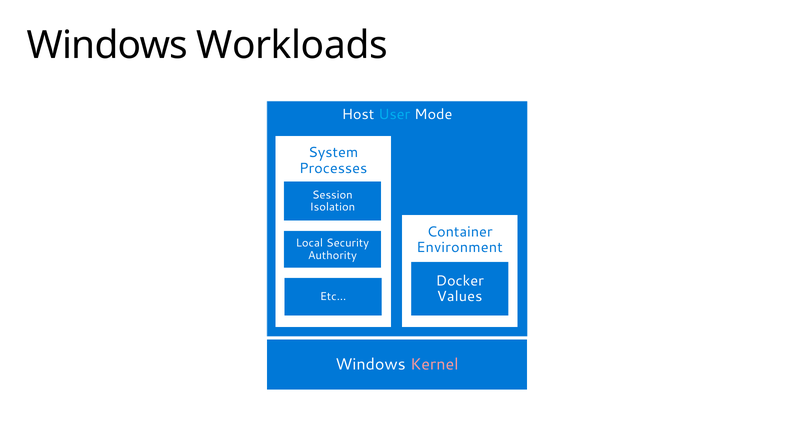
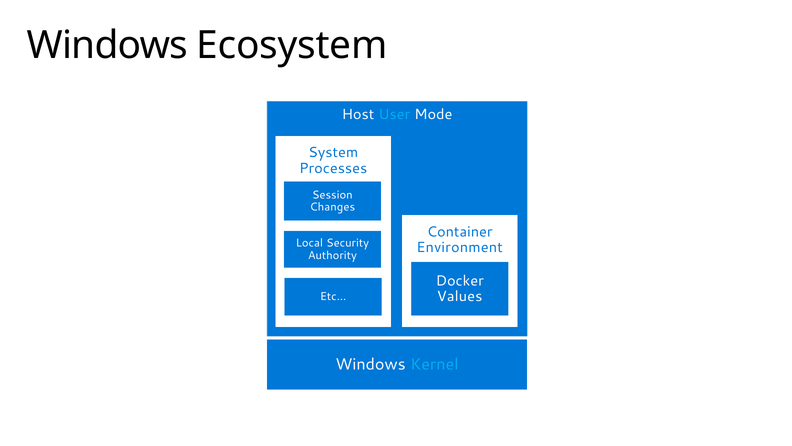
Workloads: Workloads -> Ecosystem (292, 45)
Isolation: Isolation -> Changes (332, 207)
Kernel colour: pink -> light blue (434, 364)
